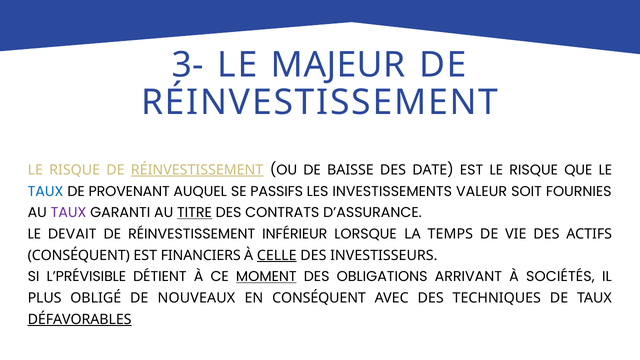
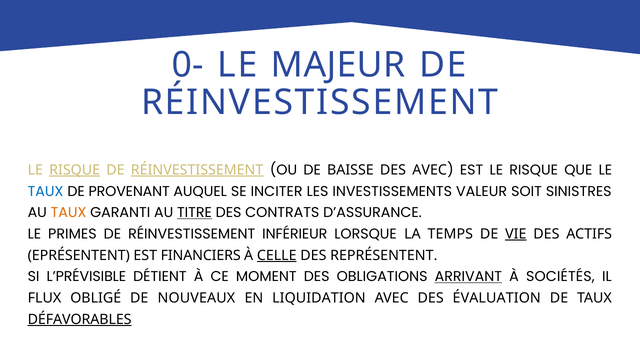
3-: 3- -> 0- (188, 65)
RISQUE underline: none -> present (75, 170)
DES DATE: DATE -> AVEC (430, 170)
PASSIFS: PASSIFS -> INCITER (277, 191)
FOURNIES: FOURNIES -> SINISTRES (579, 191)
TAUX colour: purple -> orange (69, 213)
DEVAIT: DEVAIT -> PRIMES (72, 234)
VIE underline: none -> present (516, 234)
CONSÉQUENT: CONSÉQUENT -> EPRÉSENTENT (79, 255)
INVESTISSEURS: INVESTISSEURS -> REPRÉSENTENT (384, 255)
MOMENT underline: present -> none (266, 277)
ARRIVANT underline: none -> present (468, 277)
PLUS: PLUS -> FLUX (44, 298)
EN CONSÉQUENT: CONSÉQUENT -> LIQUIDATION (319, 298)
TECHNIQUES: TECHNIQUES -> ÉVALUATION (497, 298)
